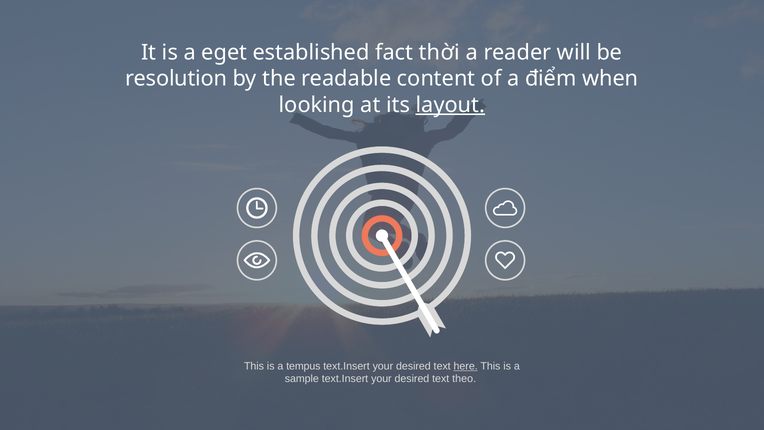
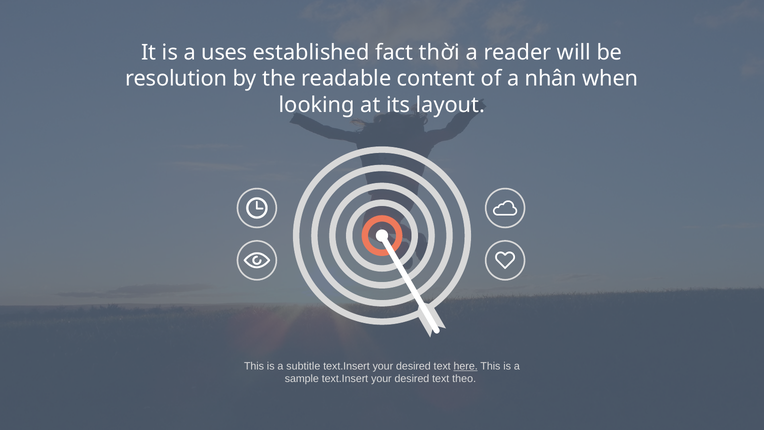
eget: eget -> uses (224, 53)
điểm: điểm -> nhân (551, 79)
layout underline: present -> none (450, 105)
tempus: tempus -> subtitle (303, 366)
